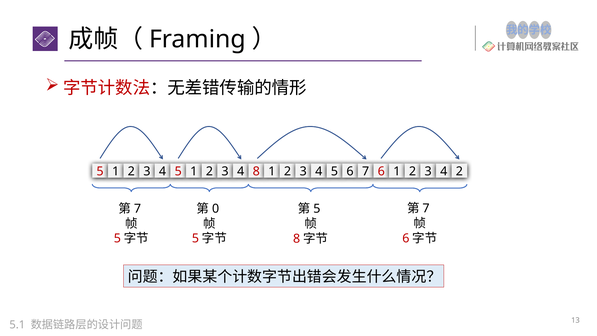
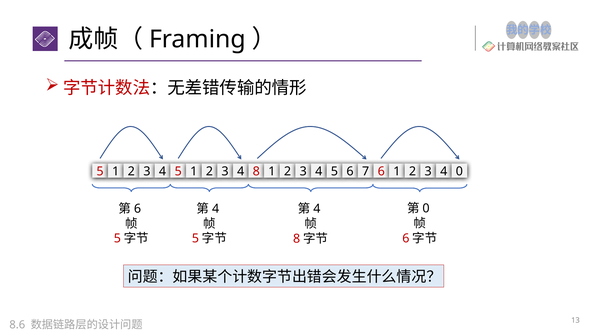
2: 2 -> 0 (459, 171)
7: 7 -> 0 (426, 208)
7: 7 -> 6 (138, 209)
0: 0 -> 4 (216, 209)
5: 5 -> 4 (317, 209)
5.1: 5.1 -> 8.6 (17, 325)
